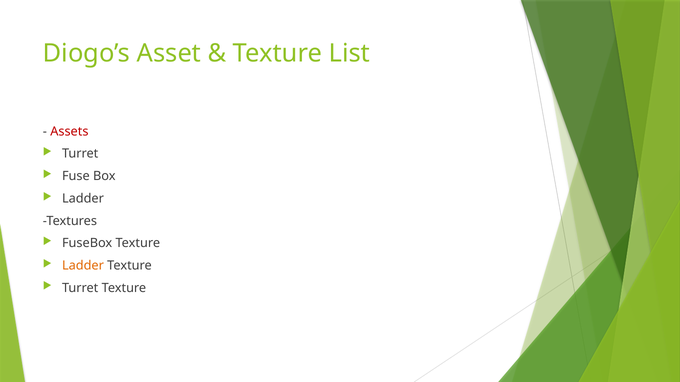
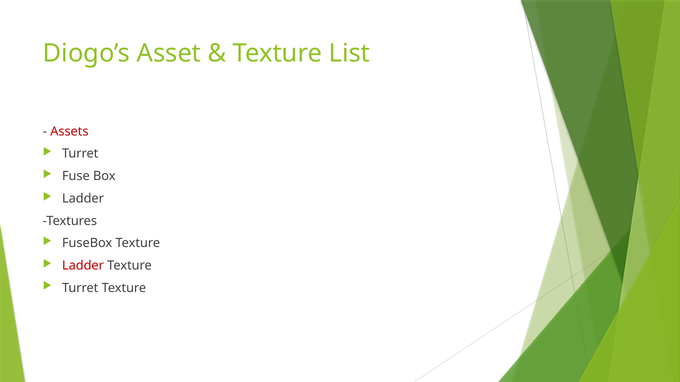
Ladder colour: orange -> red (83, 266)
